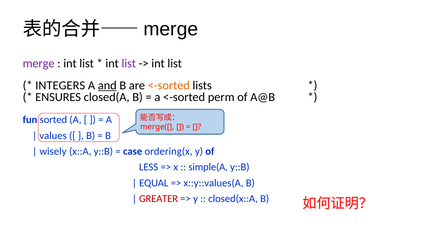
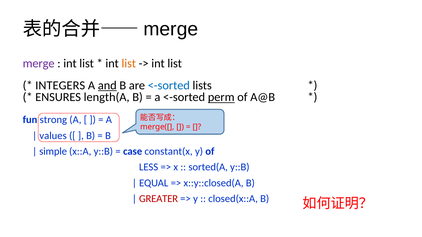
list colour: purple -> orange (129, 64)
<-sorted colour: orange -> blue (169, 86)
closed(A: closed(A -> length(A (107, 97)
perm underline: none -> present (221, 97)
sorted: sorted -> strong (53, 120)
wisely: wisely -> simple (53, 152)
ordering(x: ordering(x -> constant(x (169, 152)
simple(A: simple(A -> sorted(A (208, 167)
x::y::values(A: x::y::values(A -> x::y::closed(A (214, 183)
